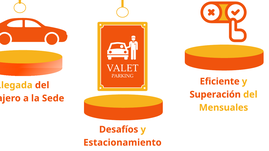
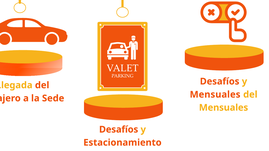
Eficiente: Eficiente -> Desafíos (220, 82)
Superación: Superación -> Mensuales (215, 95)
